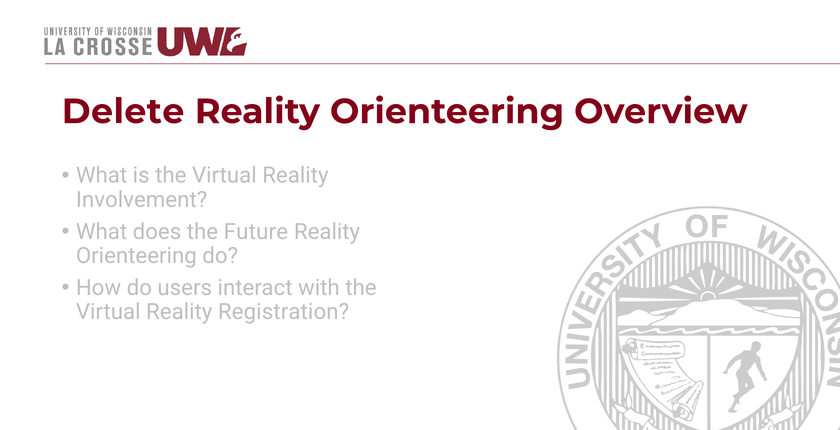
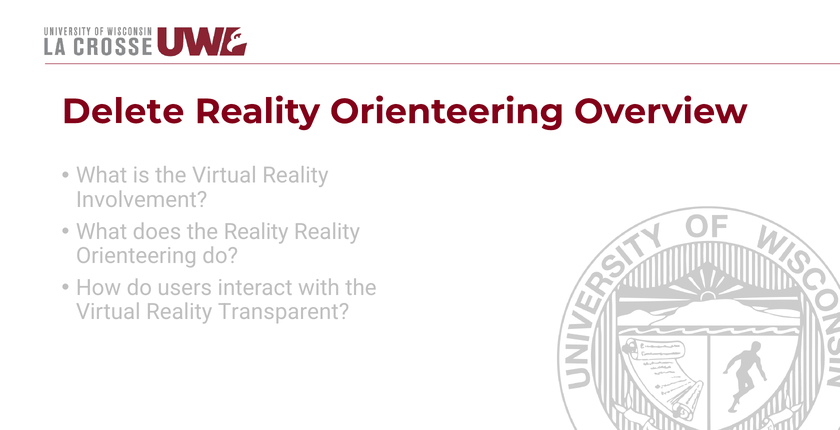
the Future: Future -> Reality (256, 231)
Registration: Registration -> Transparent (284, 312)
